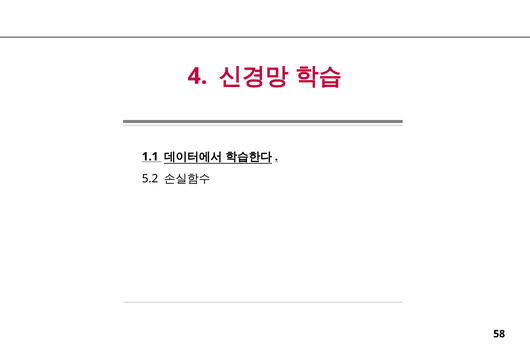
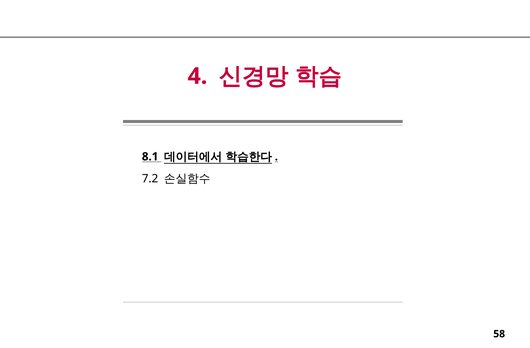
1.1: 1.1 -> 8.1 (150, 157)
5.2: 5.2 -> 7.2 (150, 179)
